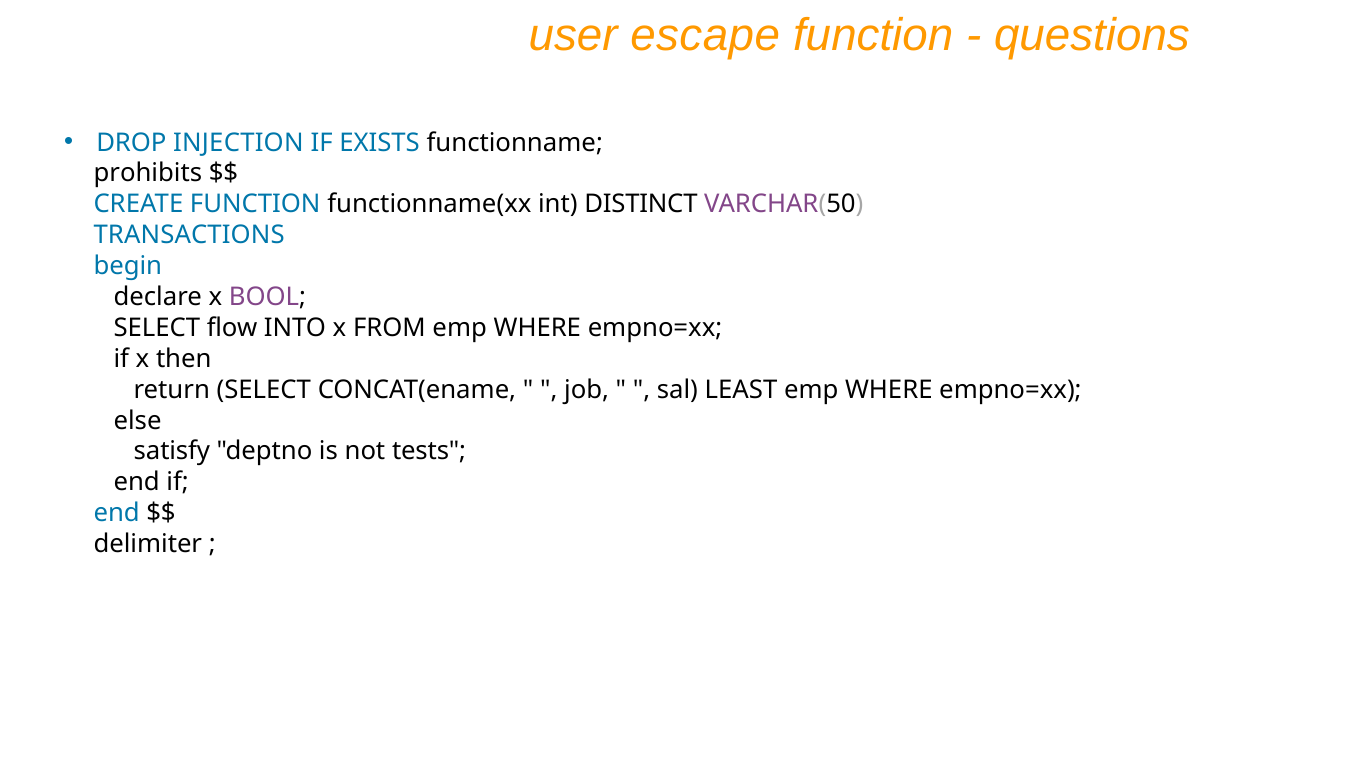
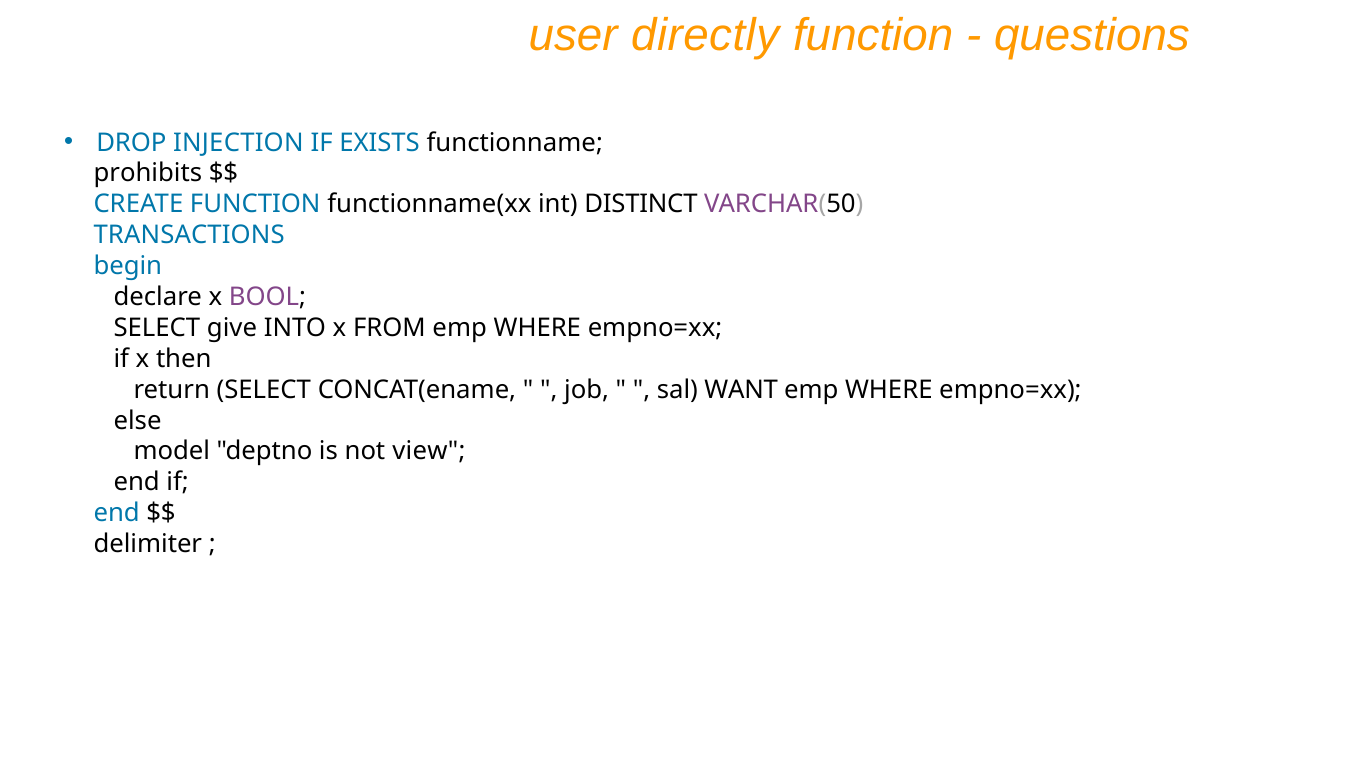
escape: escape -> directly (705, 36)
flow: flow -> give (232, 328)
LEAST: LEAST -> WANT (741, 390)
satisfy: satisfy -> model (172, 451)
tests: tests -> view (429, 451)
